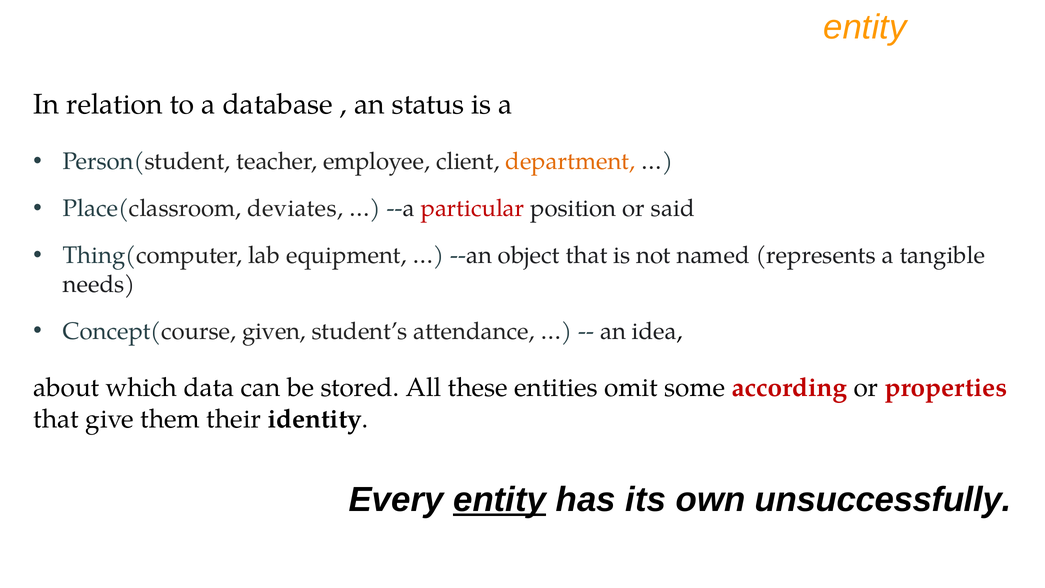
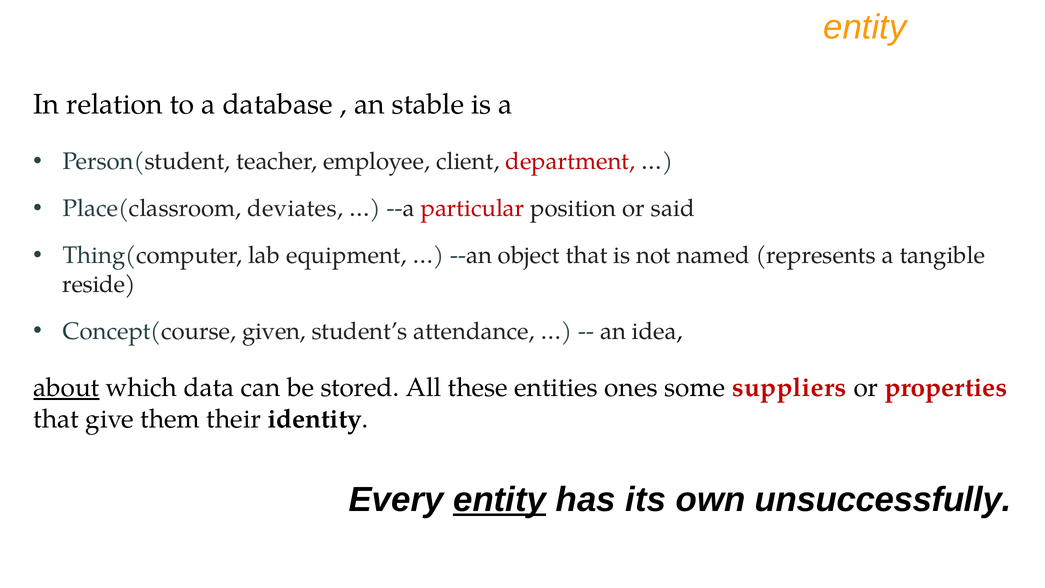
status: status -> stable (428, 104)
department colour: orange -> red (570, 161)
needs: needs -> reside (99, 284)
about underline: none -> present (66, 388)
omit: omit -> ones (631, 388)
according: according -> suppliers (789, 388)
